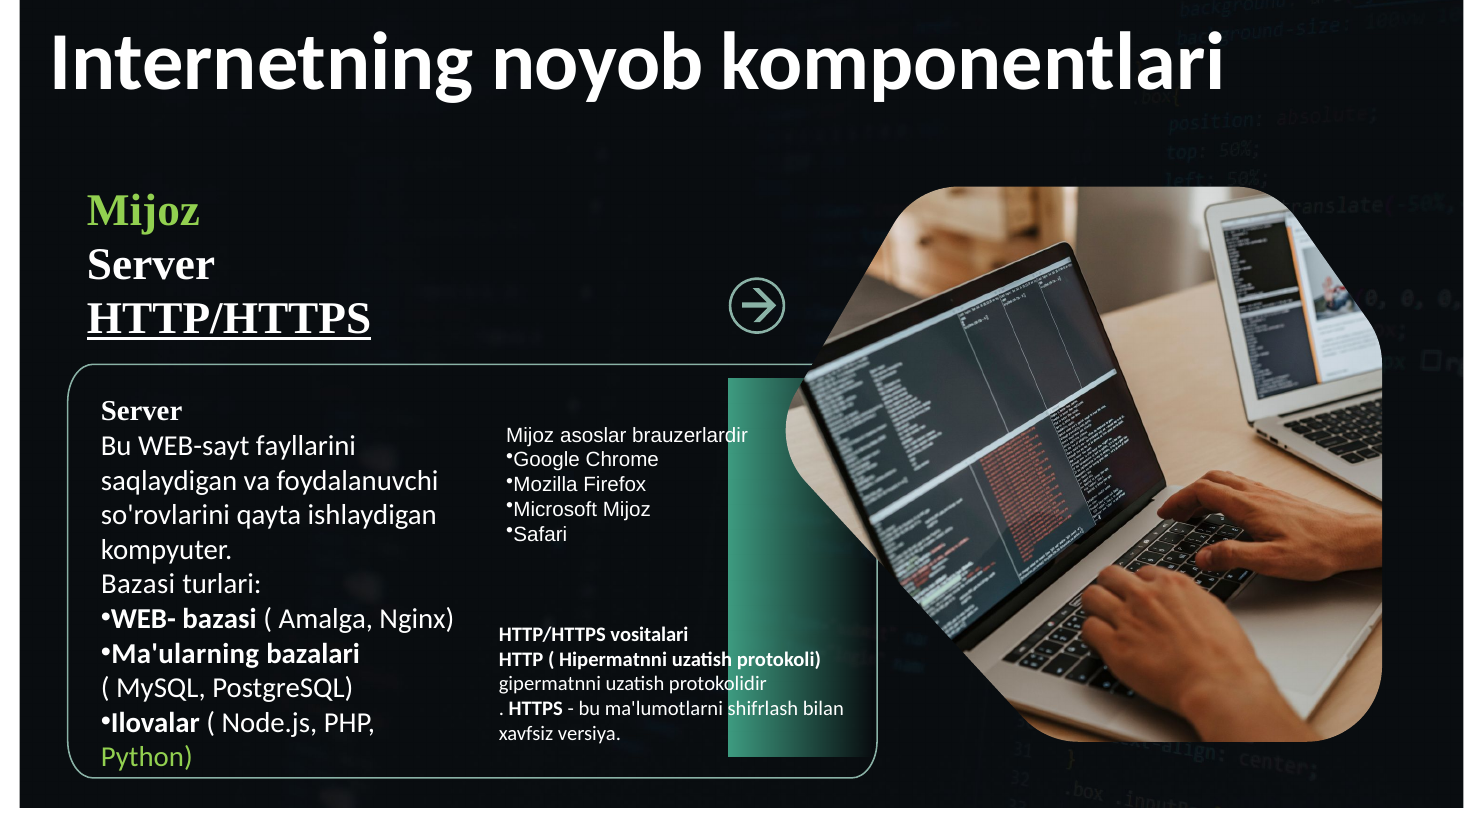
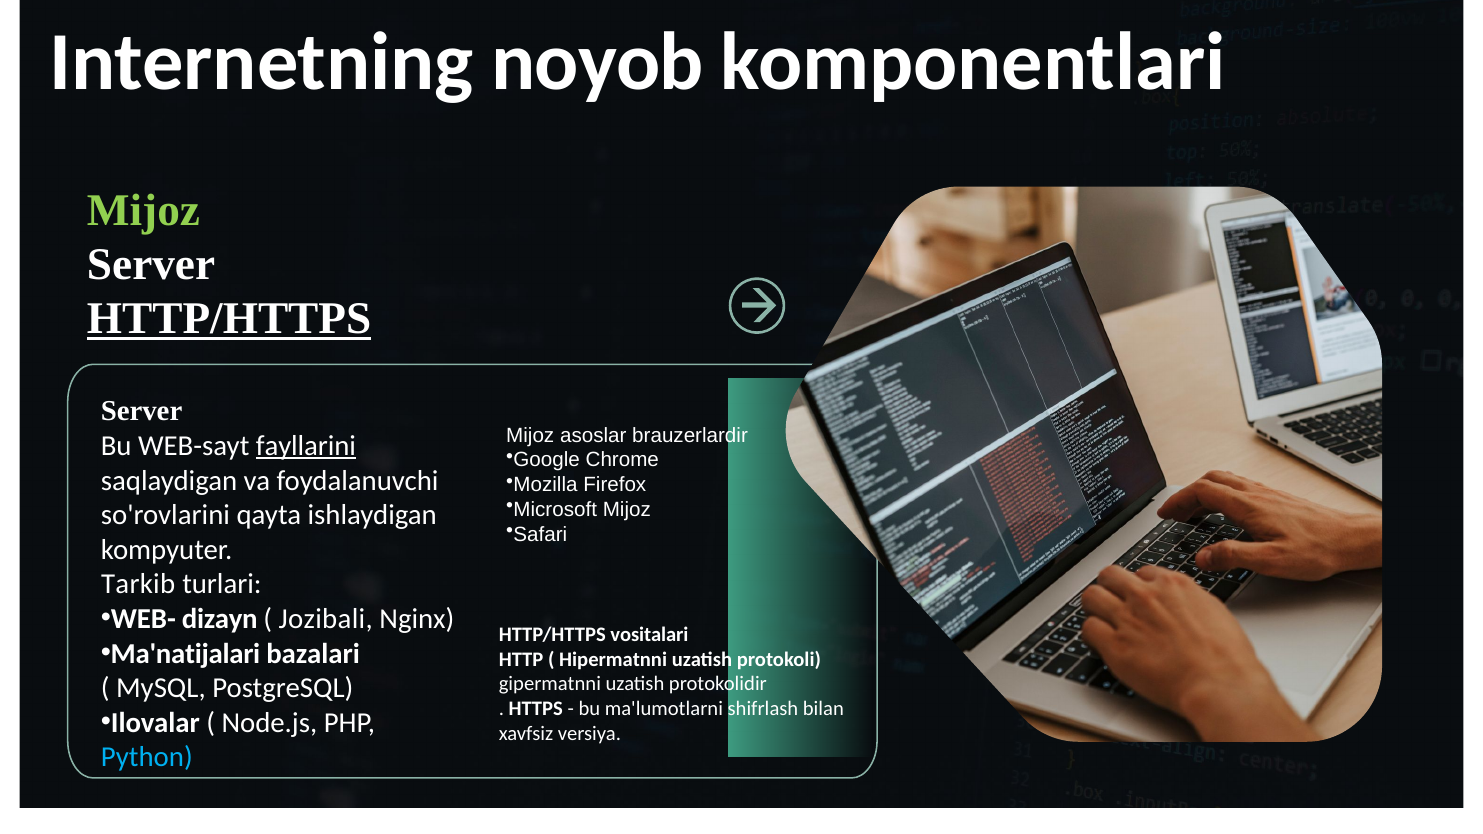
fayllarini underline: none -> present (306, 446)
Bazasi: Bazasi -> Tarkib (138, 584)
WEB- bazasi: bazasi -> dizayn (220, 619)
Amalga: Amalga -> Jozibali (326, 619)
Ma'ularning: Ma'ularning -> Ma'natijalari (186, 654)
Python colour: light green -> light blue (147, 758)
